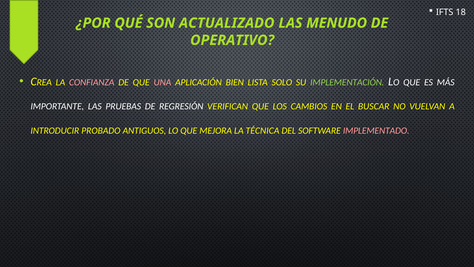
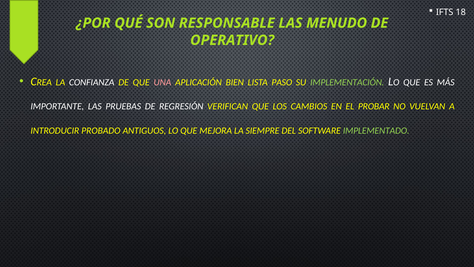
ACTUALIZADO: ACTUALIZADO -> RESPONSABLE (227, 23)
CONFIANZA colour: pink -> white (92, 82)
SOLO: SOLO -> PASO (282, 82)
BUSCAR: BUSCAR -> PROBAR (374, 106)
TÉCNICA: TÉCNICA -> SIEMPRE (263, 130)
IMPLEMENTADO colour: pink -> light green (376, 130)
